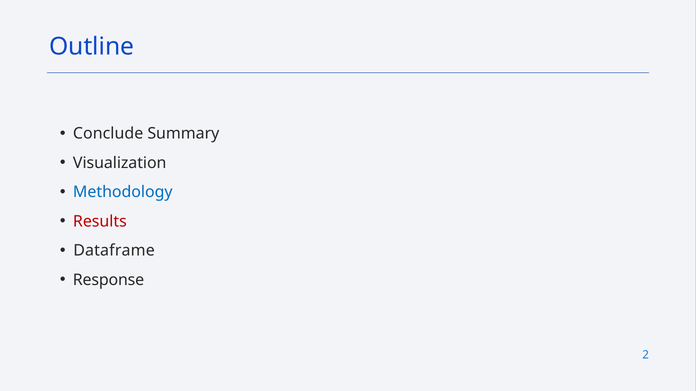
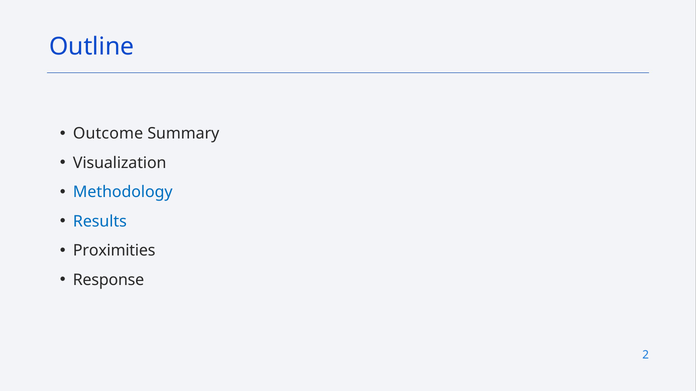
Conclude: Conclude -> Outcome (108, 134)
Results colour: red -> blue (100, 222)
Dataframe: Dataframe -> Proximities (114, 251)
